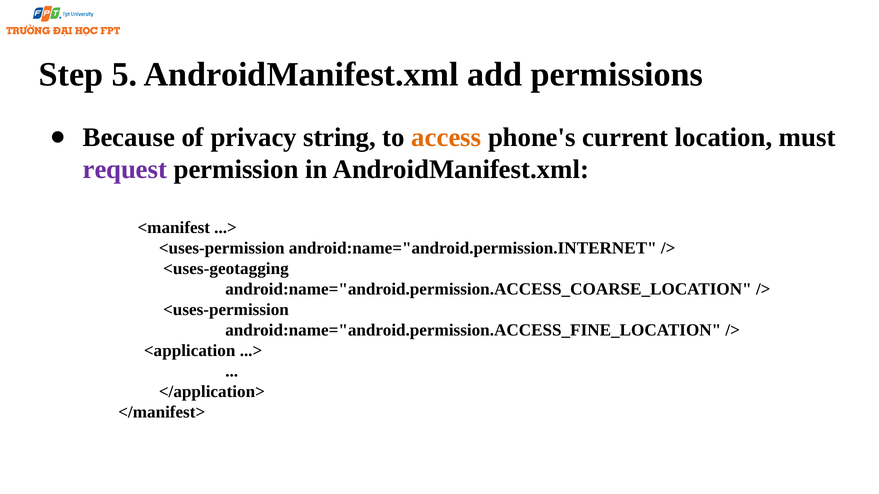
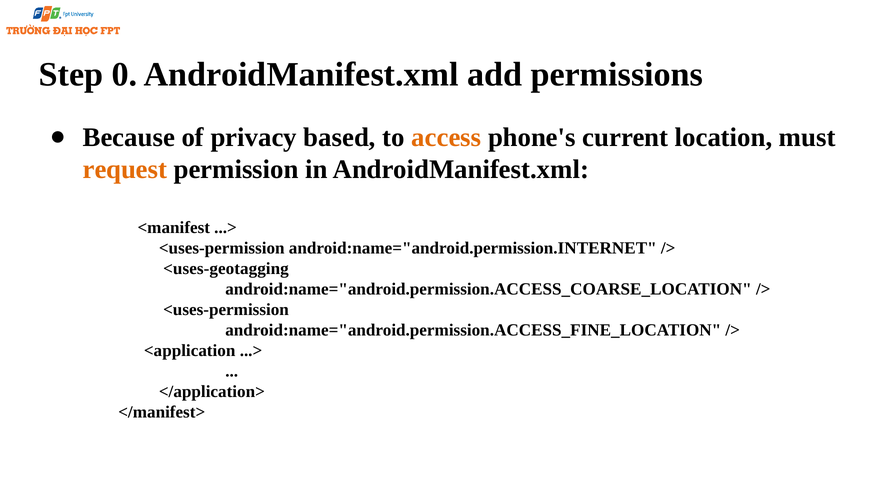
5: 5 -> 0 (124, 74)
string: string -> based (340, 138)
request colour: purple -> orange (125, 170)
